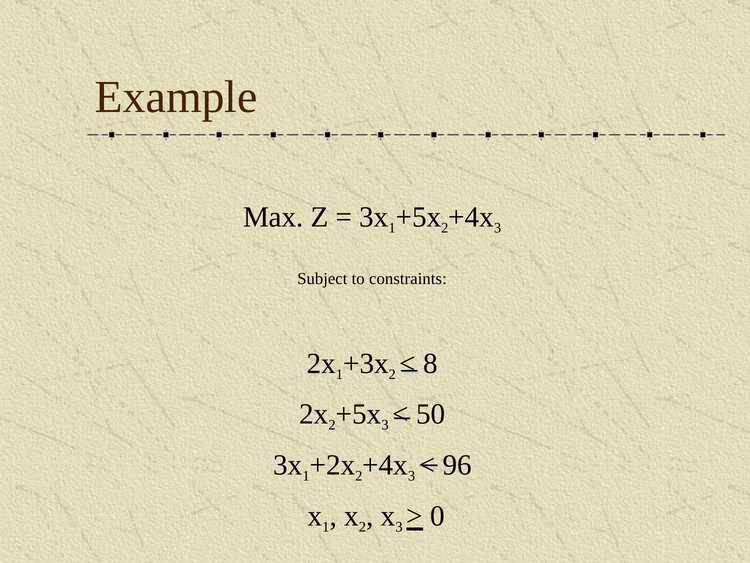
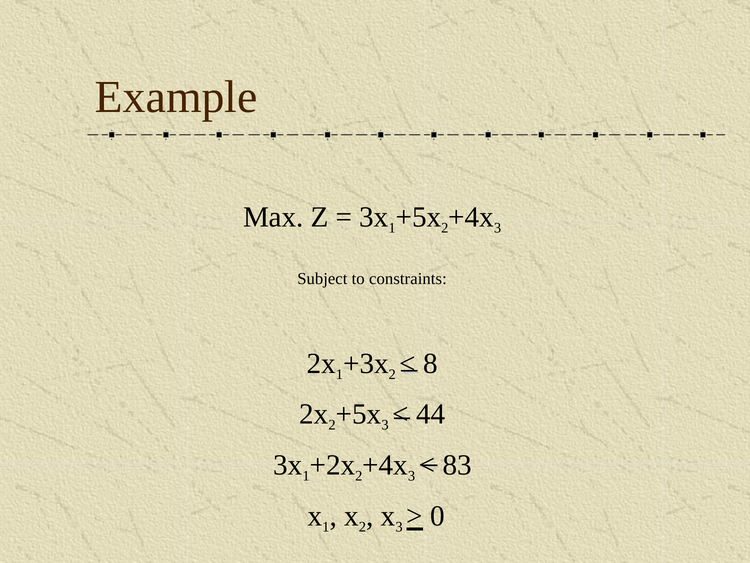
50: 50 -> 44 (431, 414)
96: 96 -> 83 (457, 465)
